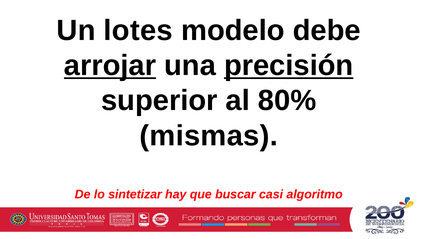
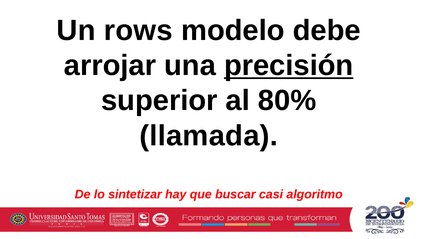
lotes: lotes -> rows (138, 30)
arrojar underline: present -> none (110, 65)
mismas: mismas -> llamada (209, 135)
